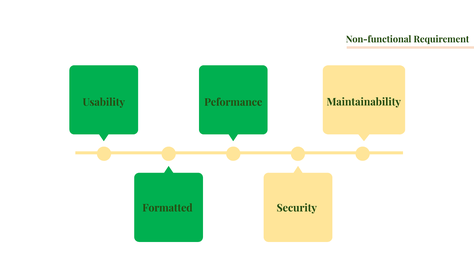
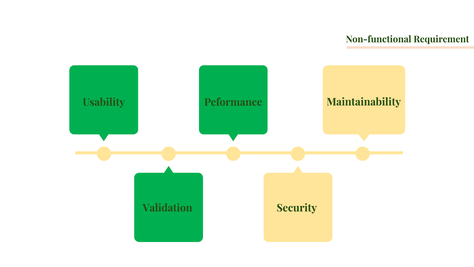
Formatted: Formatted -> Validation (167, 208)
